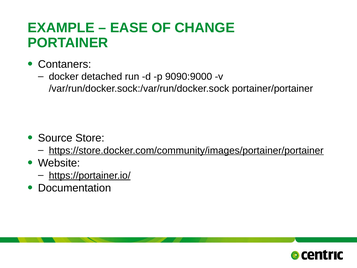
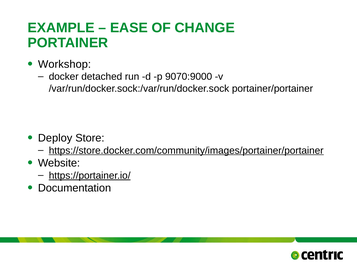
Contaners: Contaners -> Workshop (65, 64)
9090:9000: 9090:9000 -> 9070:9000 (189, 77)
Source: Source -> Deploy (55, 138)
